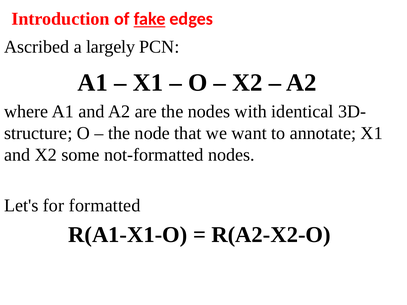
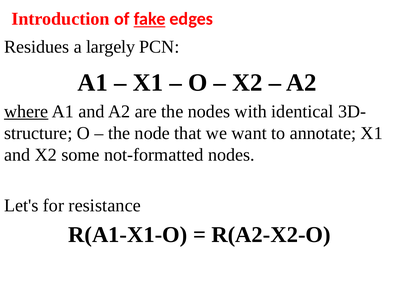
Ascribed: Ascribed -> Residues (37, 47)
where underline: none -> present (26, 111)
formatted: formatted -> resistance (105, 206)
